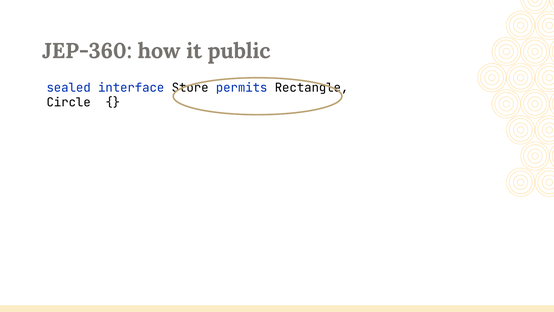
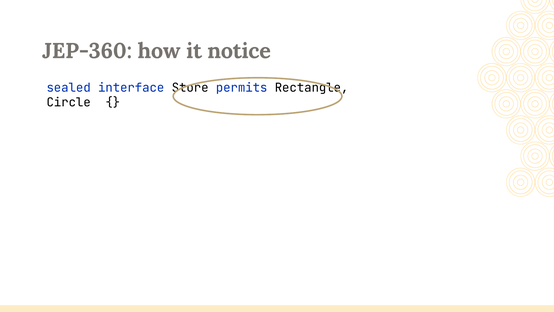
public: public -> notice (239, 51)
